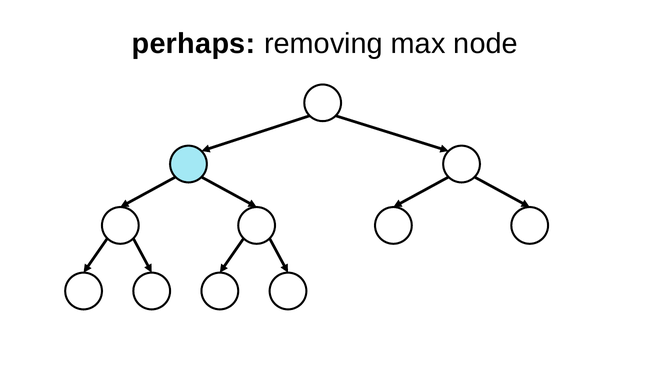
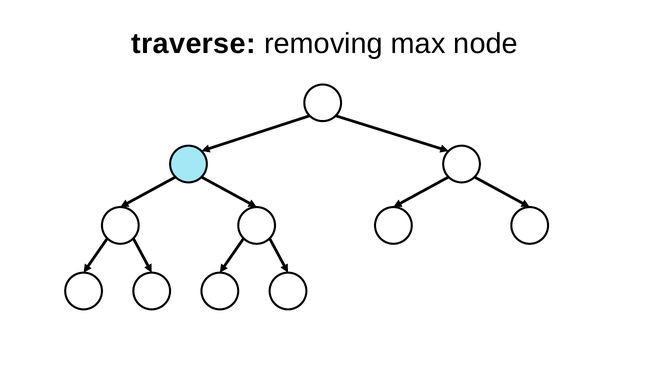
perhaps: perhaps -> traverse (194, 44)
